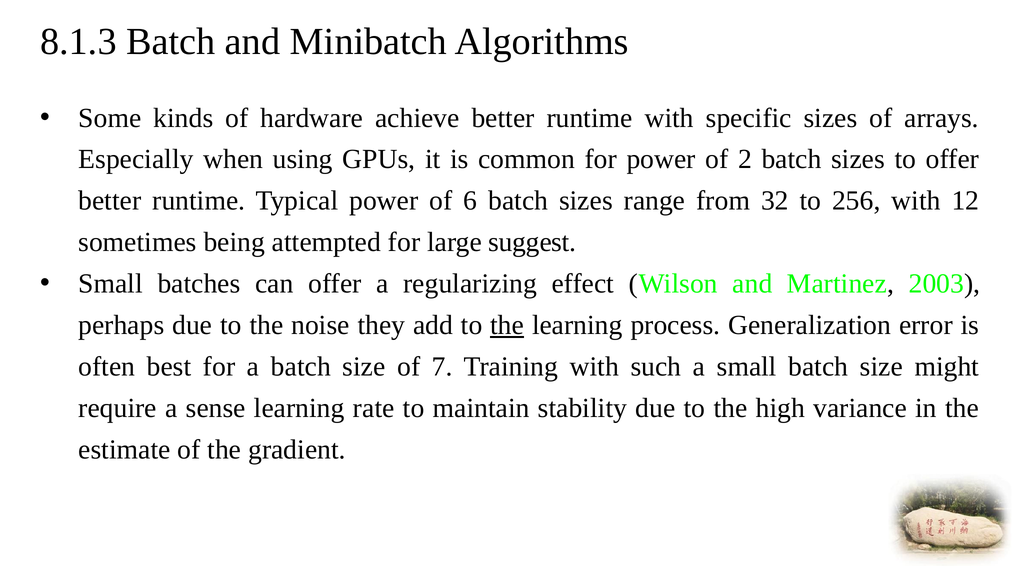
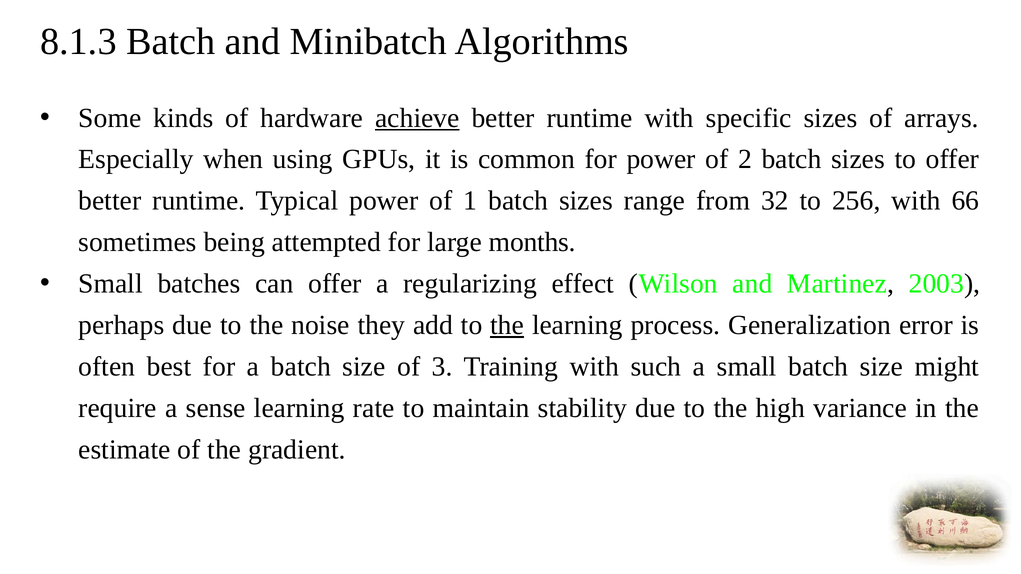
achieve underline: none -> present (417, 118)
6: 6 -> 1 (470, 201)
12: 12 -> 66 (965, 201)
suggest: suggest -> months (532, 242)
7: 7 -> 3 (442, 367)
